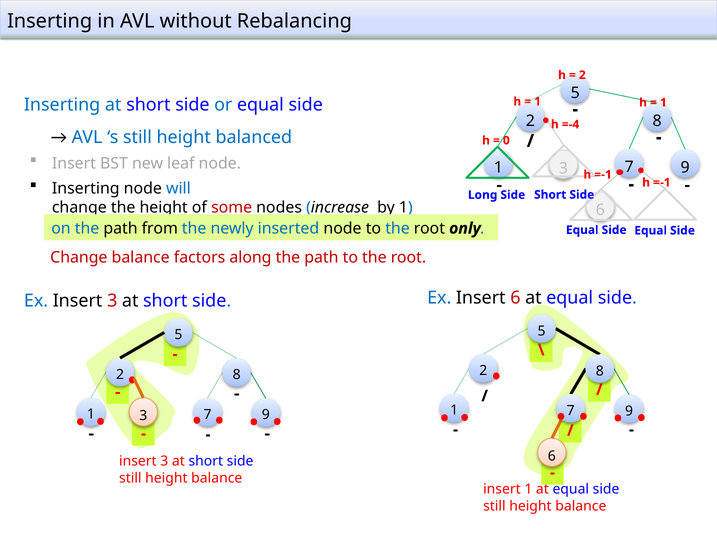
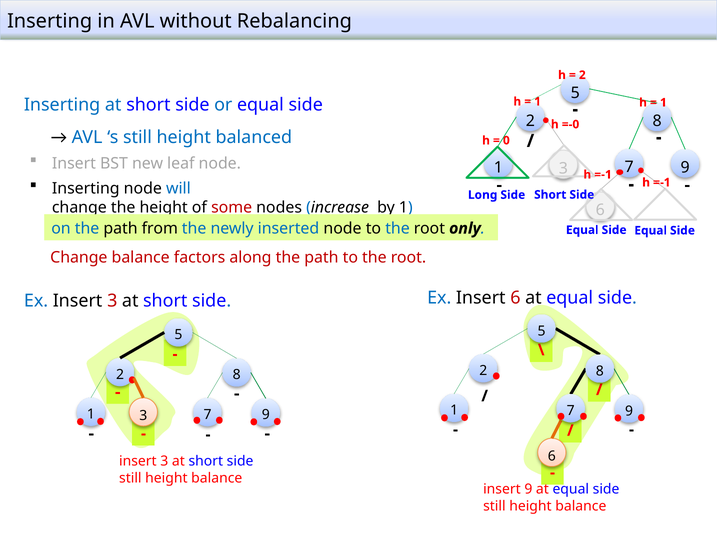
=-4: =-4 -> =-0 (571, 124)
insert 1: 1 -> 9 (528, 489)
